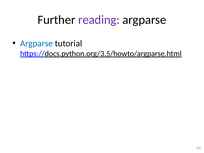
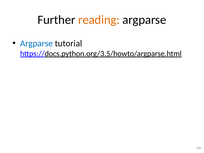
reading colour: purple -> orange (99, 20)
